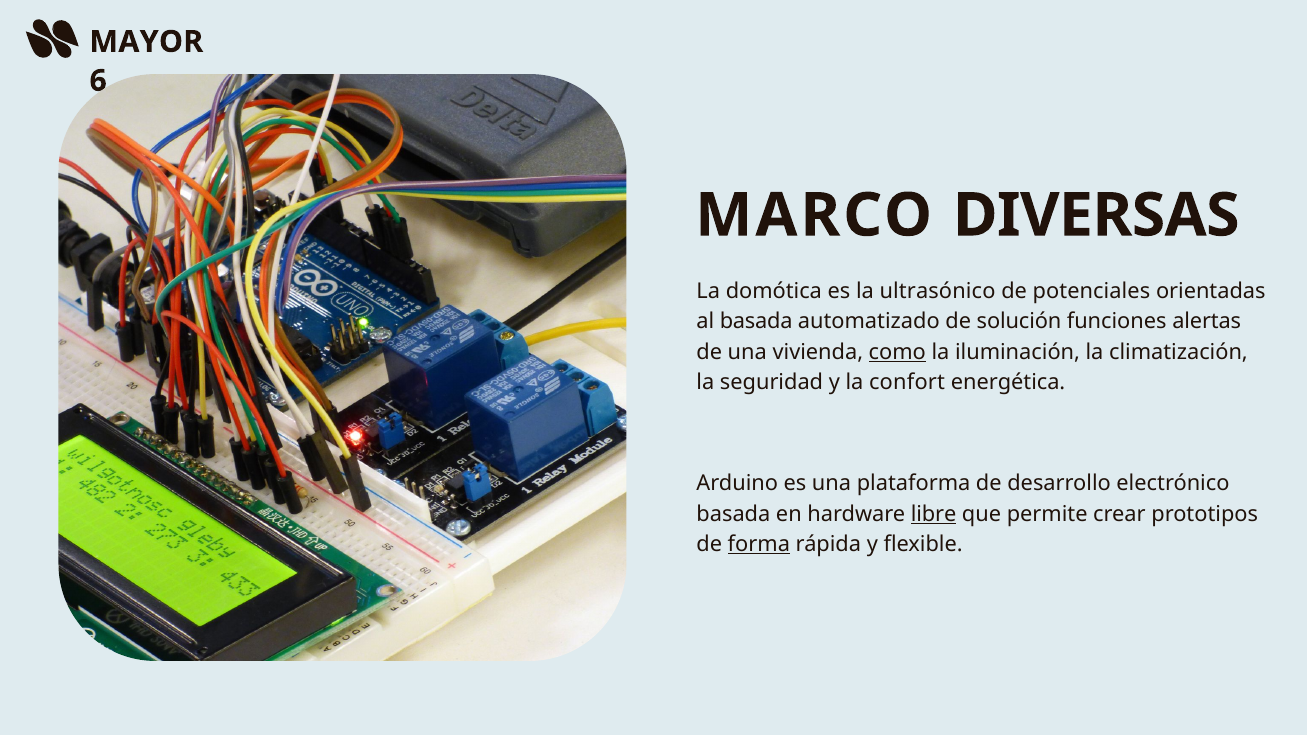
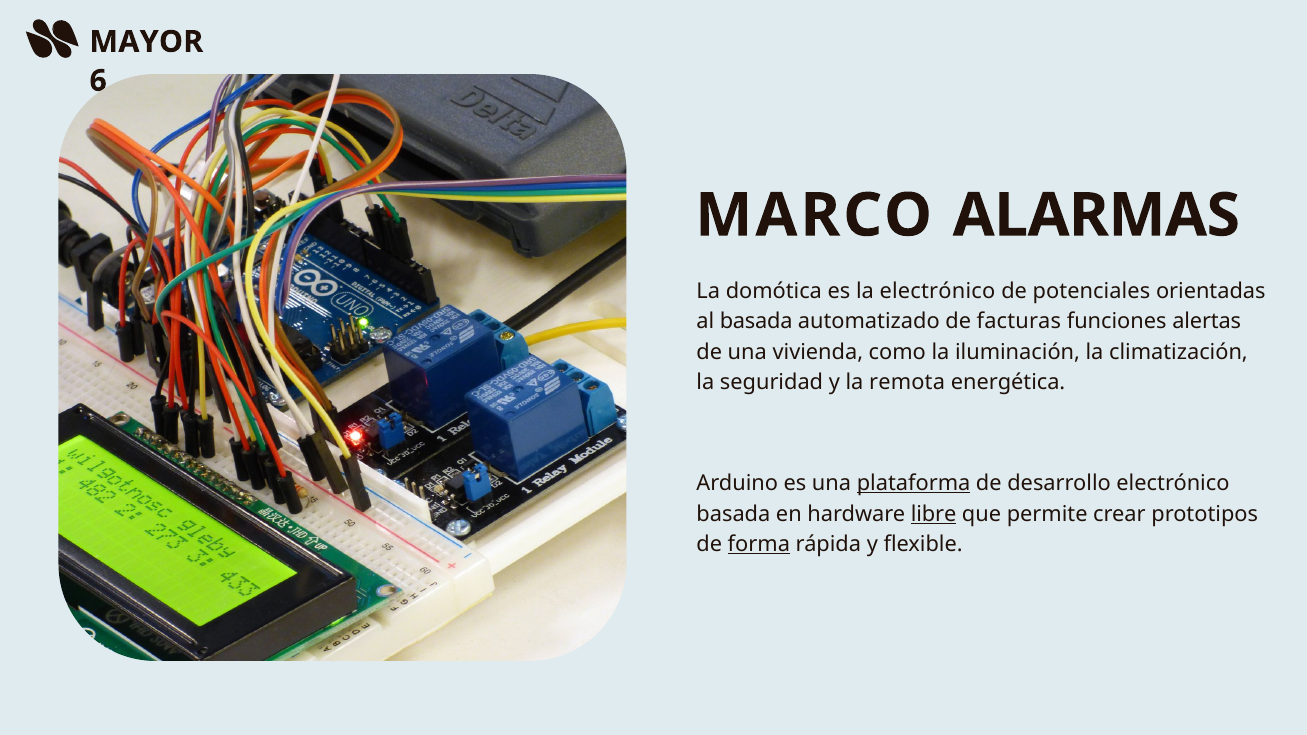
DIVERSAS: DIVERSAS -> ALARMAS (1096, 216)
la ultrasónico: ultrasónico -> electrónico (937, 291)
solución: solución -> facturas (1019, 322)
como underline: present -> none (897, 352)
confort: confort -> remota (907, 382)
plataforma underline: none -> present (914, 484)
